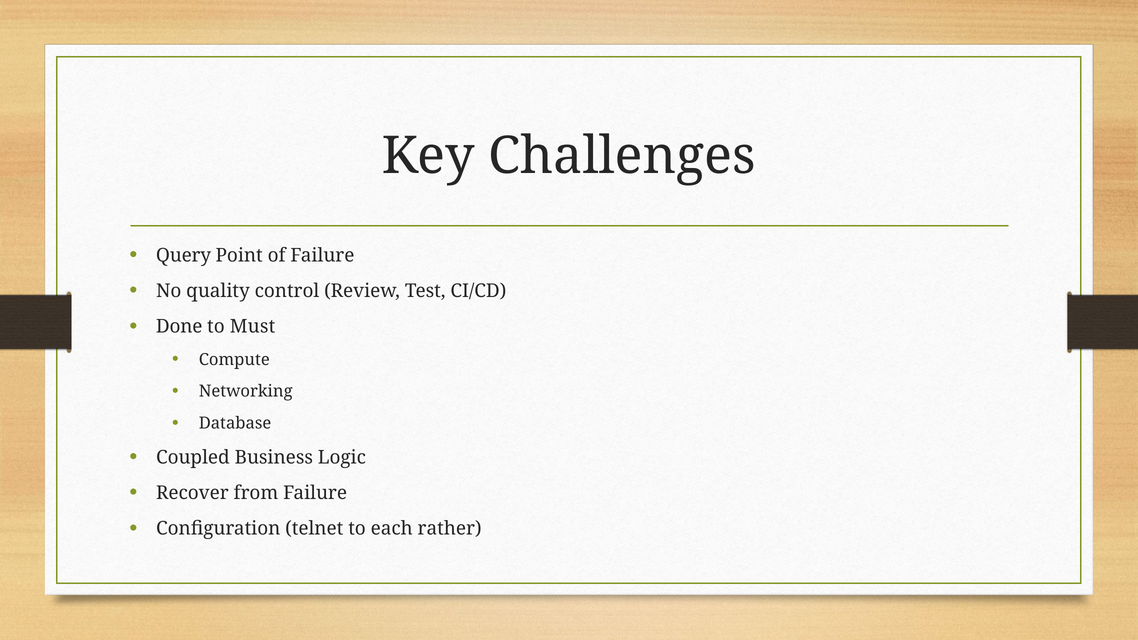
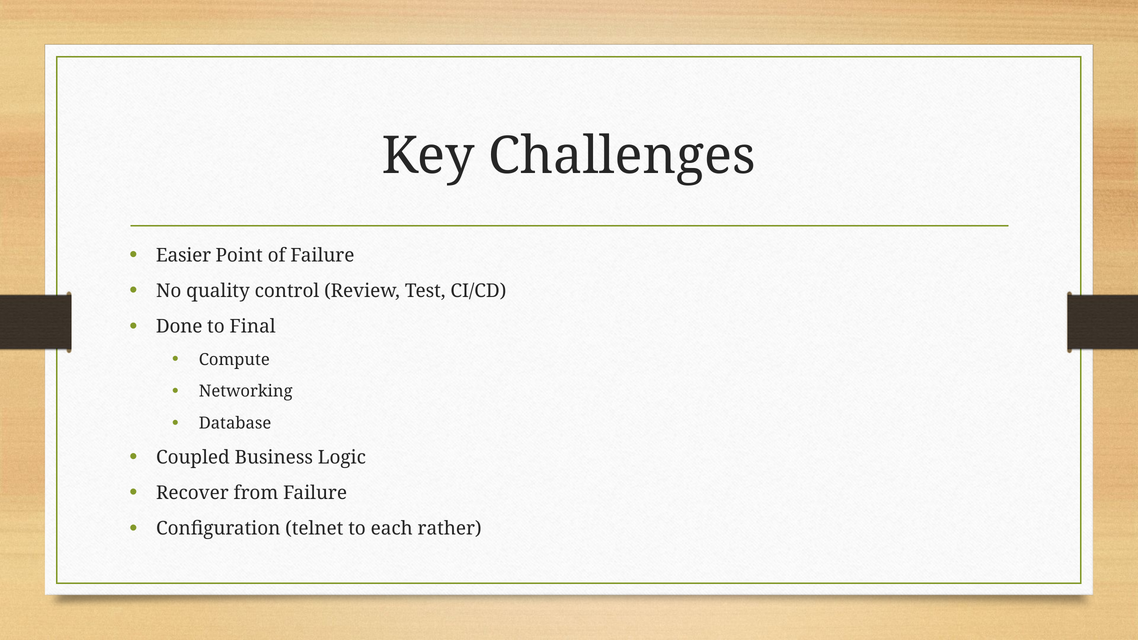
Query: Query -> Easier (184, 256)
Must: Must -> Final (253, 327)
